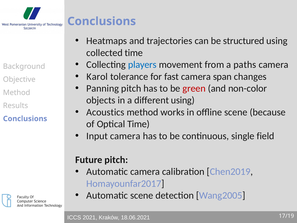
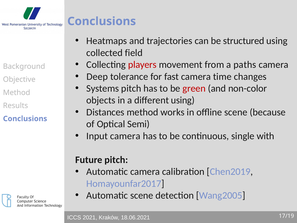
collected time: time -> field (134, 53)
players colour: blue -> red (142, 65)
Karol: Karol -> Deep (97, 76)
span: span -> time (222, 76)
Panning: Panning -> Systems (103, 88)
Acoustics: Acoustics -> Distances (105, 112)
Optical Time: Time -> Semi (138, 124)
field: field -> with (266, 136)
